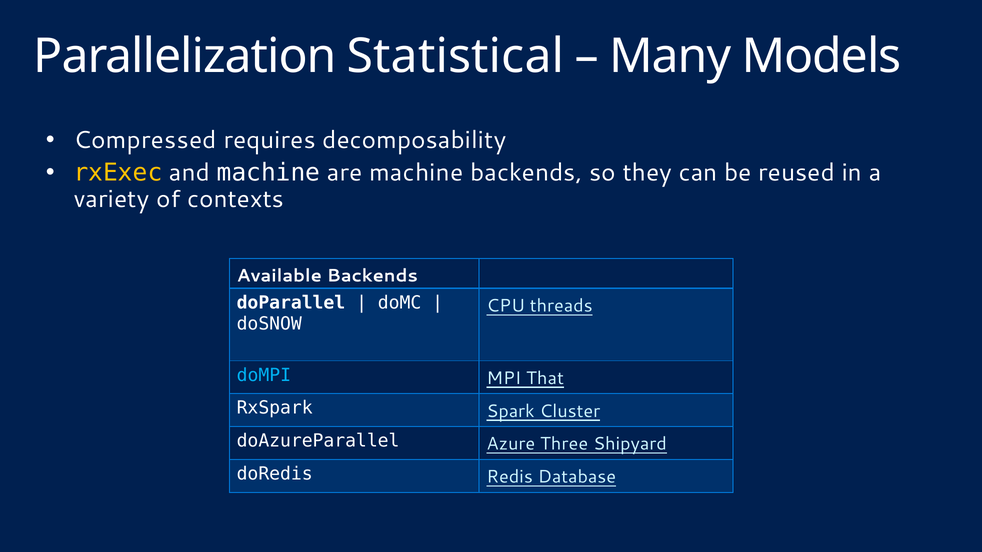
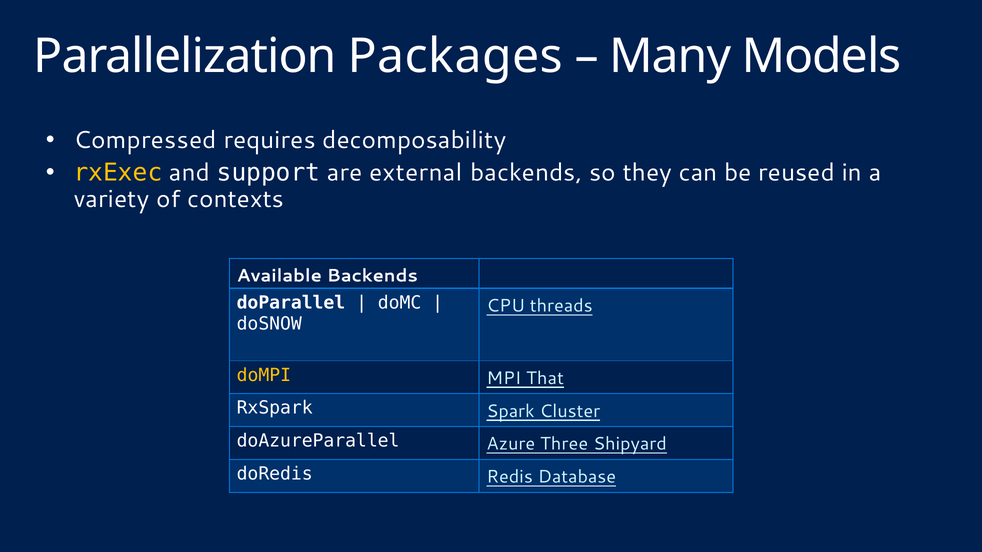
Statistical: Statistical -> Packages (455, 56)
and machine: machine -> support (268, 173)
are machine: machine -> external (416, 173)
doMPI colour: light blue -> yellow (264, 375)
